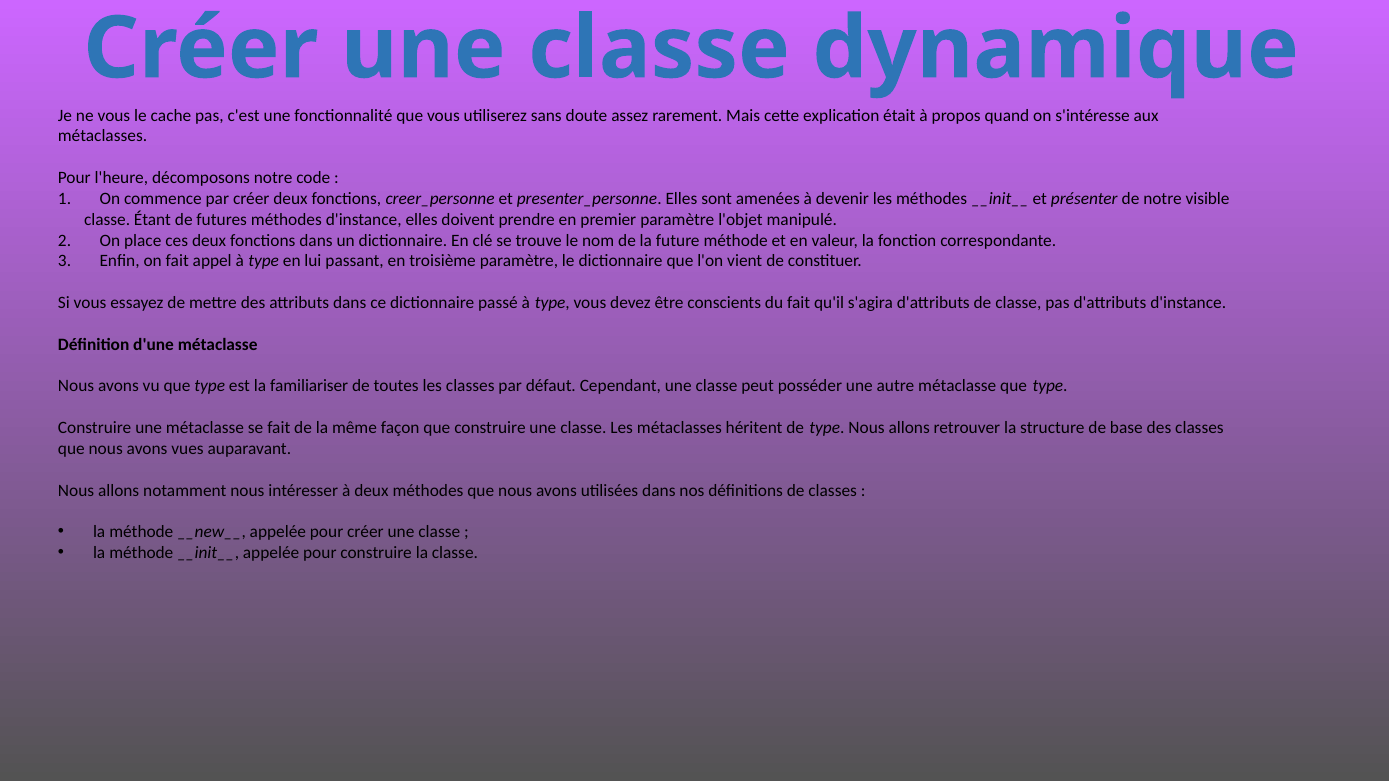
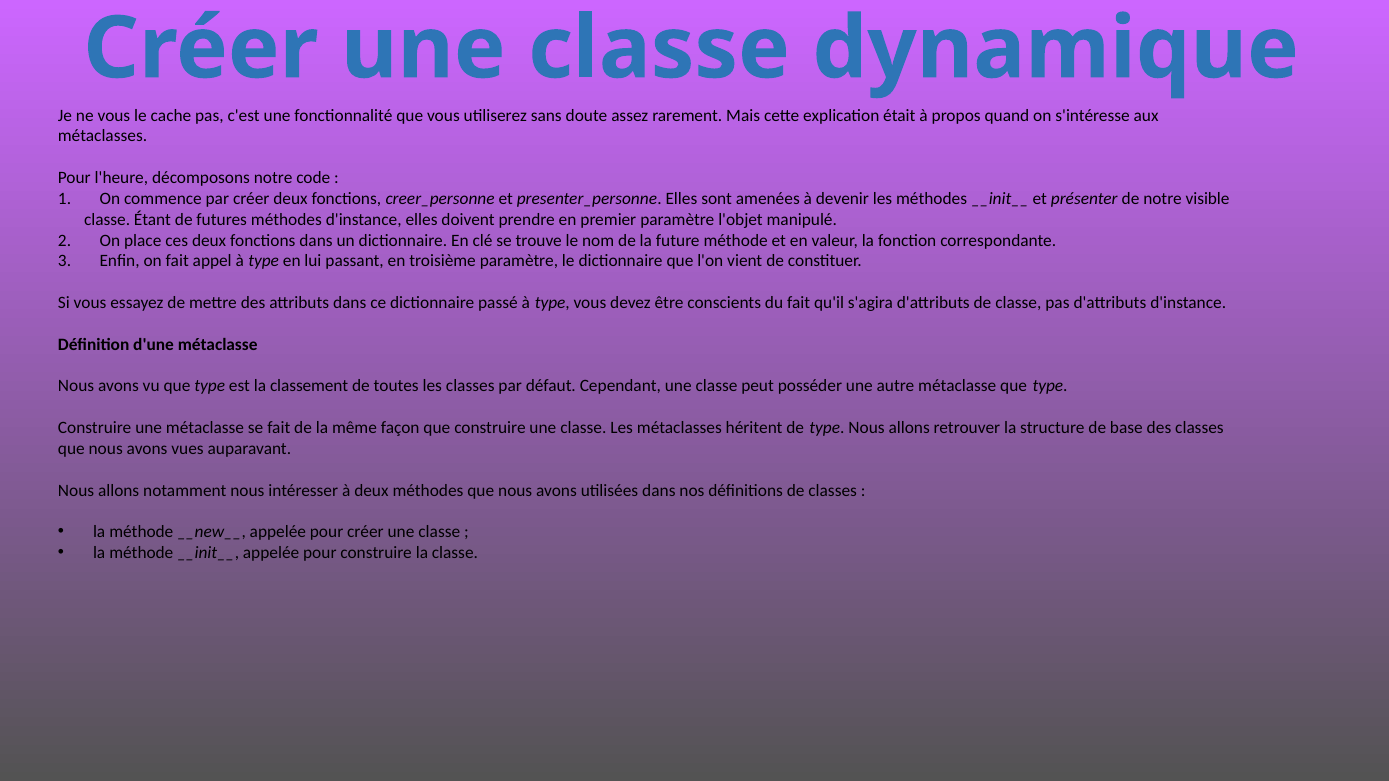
familiariser: familiariser -> classement (309, 386)
